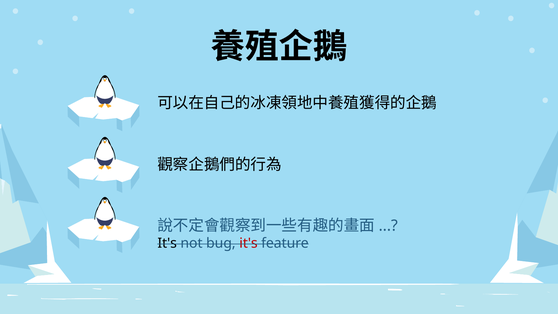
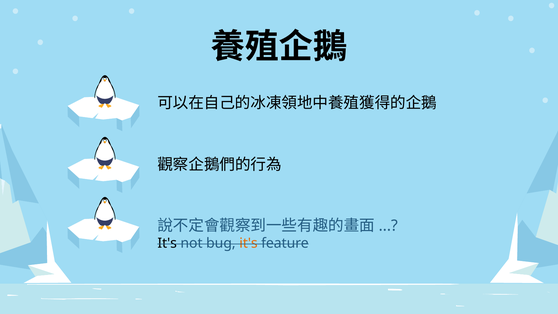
it's colour: red -> orange (248, 243)
